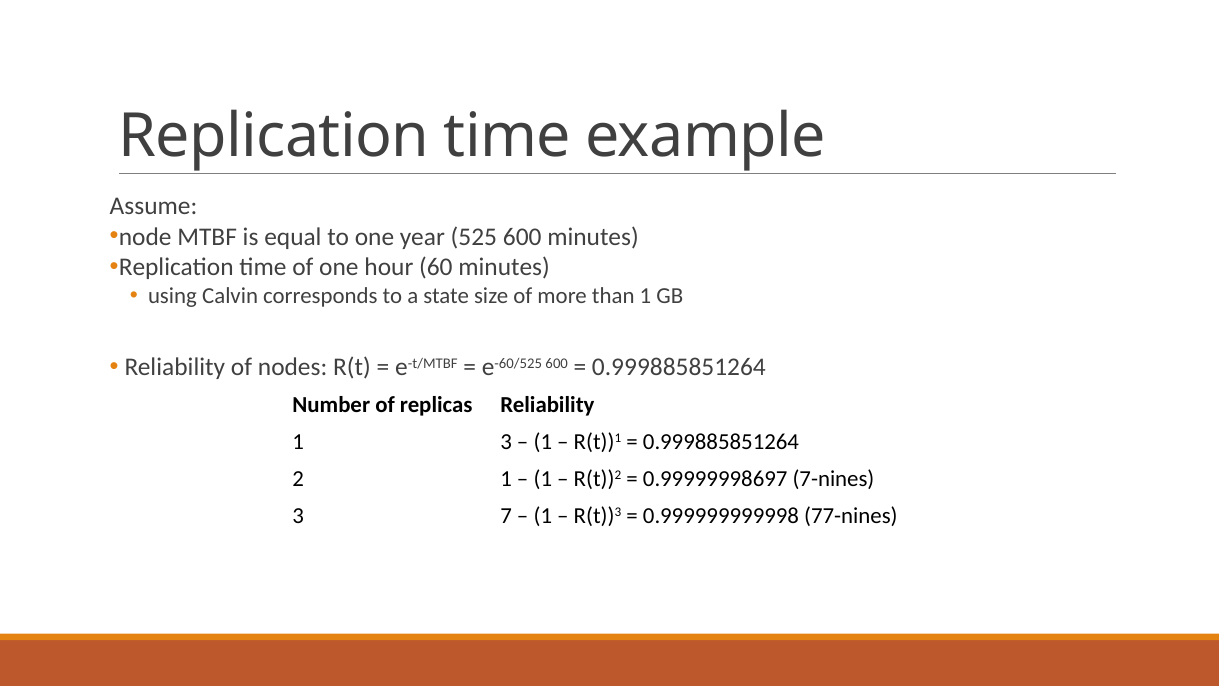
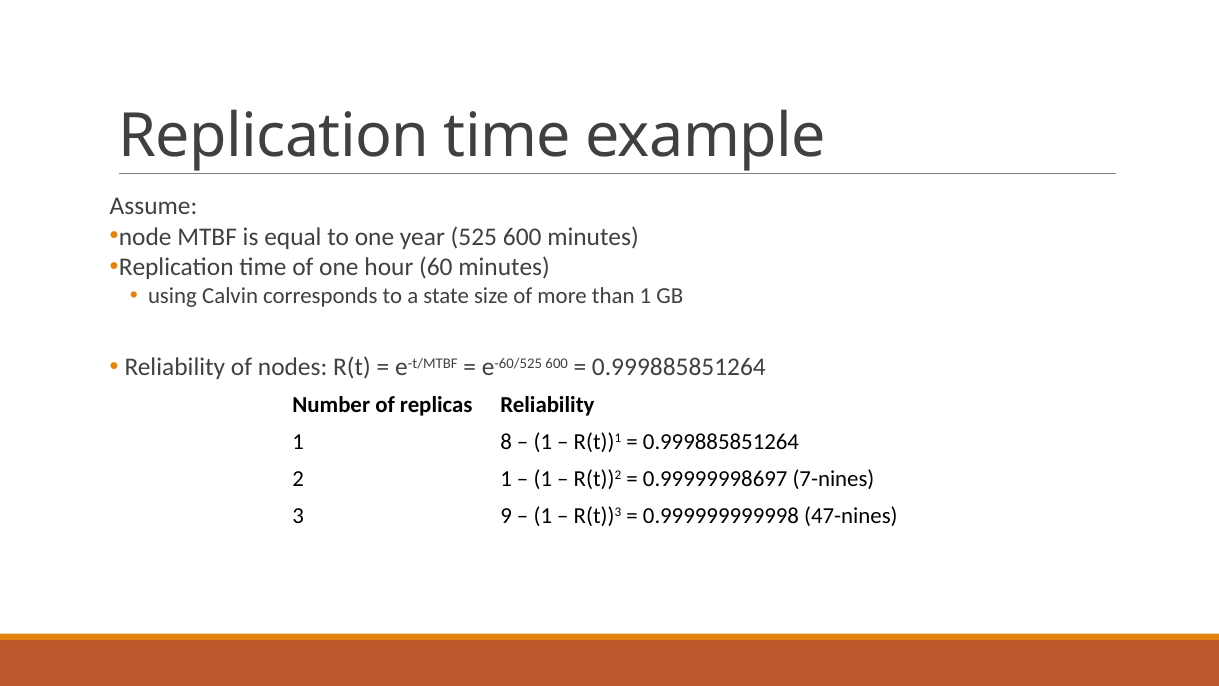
1 3: 3 -> 8 (506, 442)
7: 7 -> 9 (506, 516)
77-nines: 77-nines -> 47-nines (851, 516)
